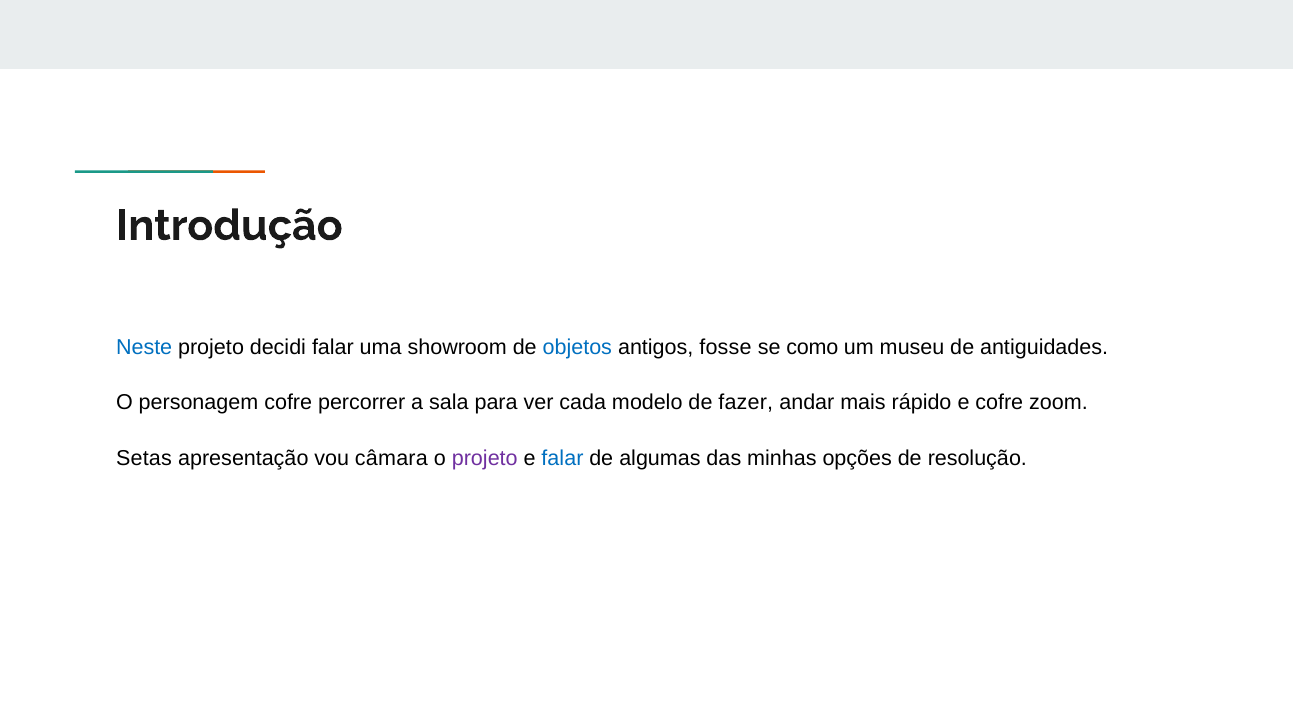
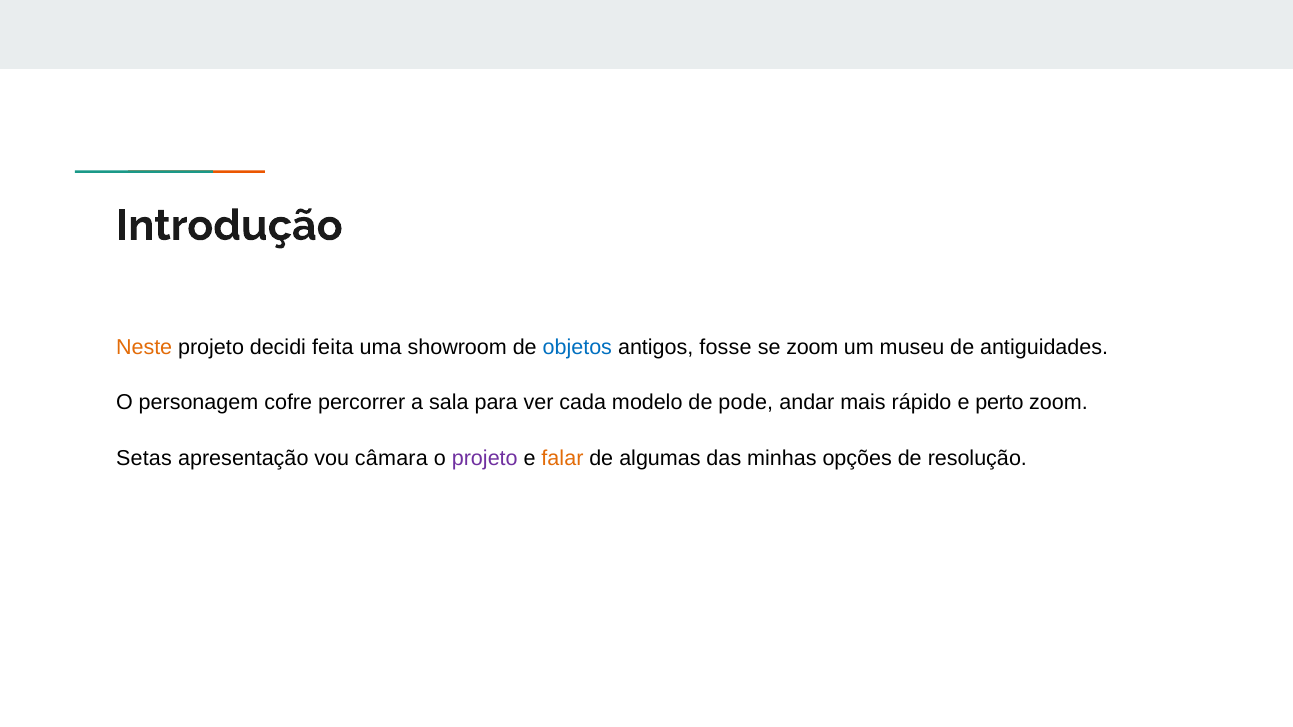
Neste colour: blue -> orange (144, 347)
decidi falar: falar -> feita (333, 347)
se como: como -> zoom (812, 347)
fazer: fazer -> pode (746, 403)
e cofre: cofre -> perto (999, 403)
falar colour: blue -> orange (562, 458)
